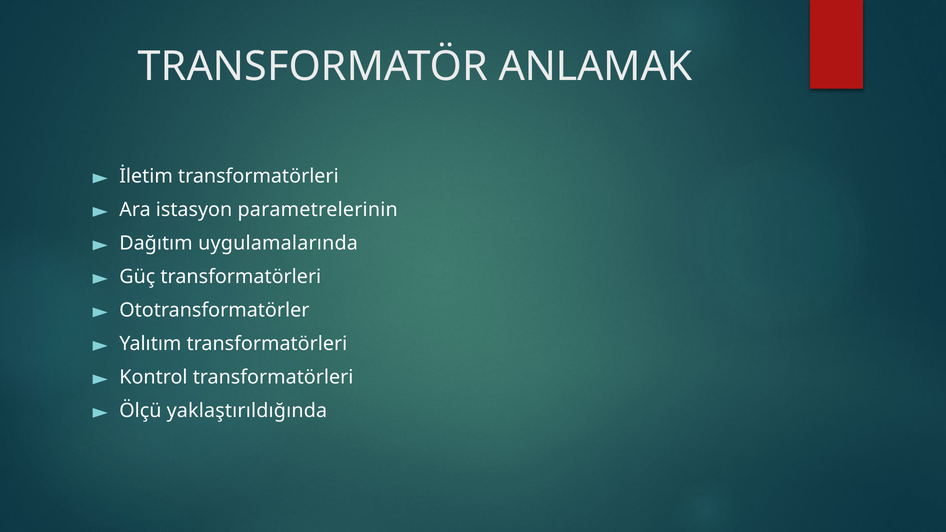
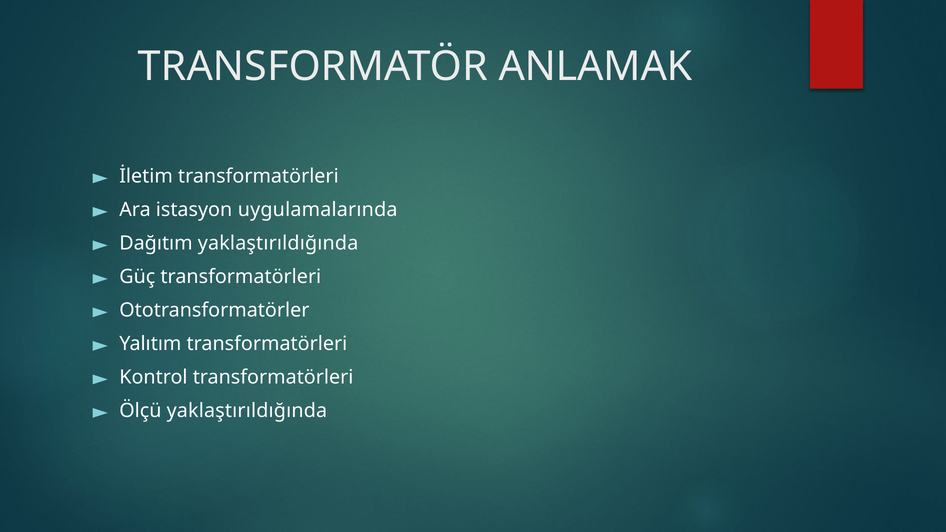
parametrelerinin: parametrelerinin -> uygulamalarında (318, 210)
Dağıtım uygulamalarında: uygulamalarında -> yaklaştırıldığında (278, 243)
